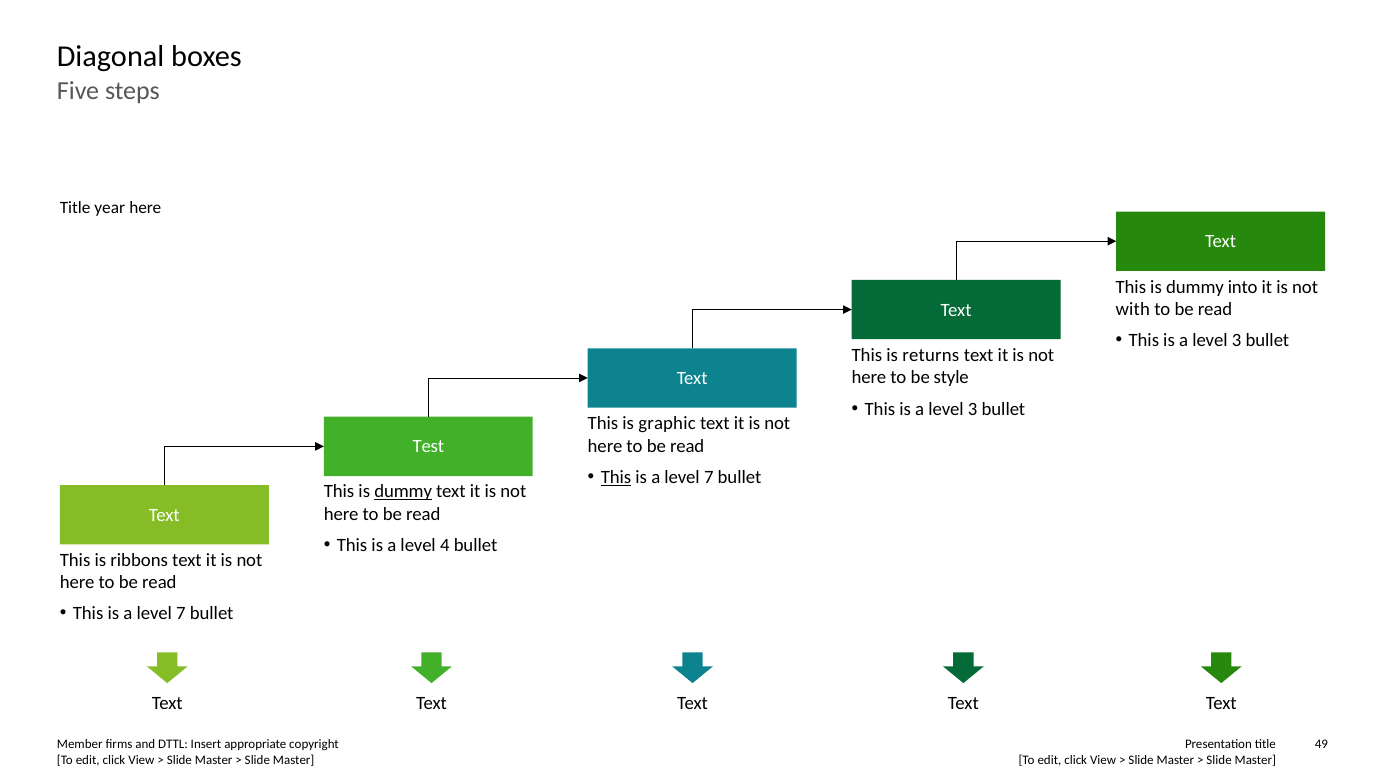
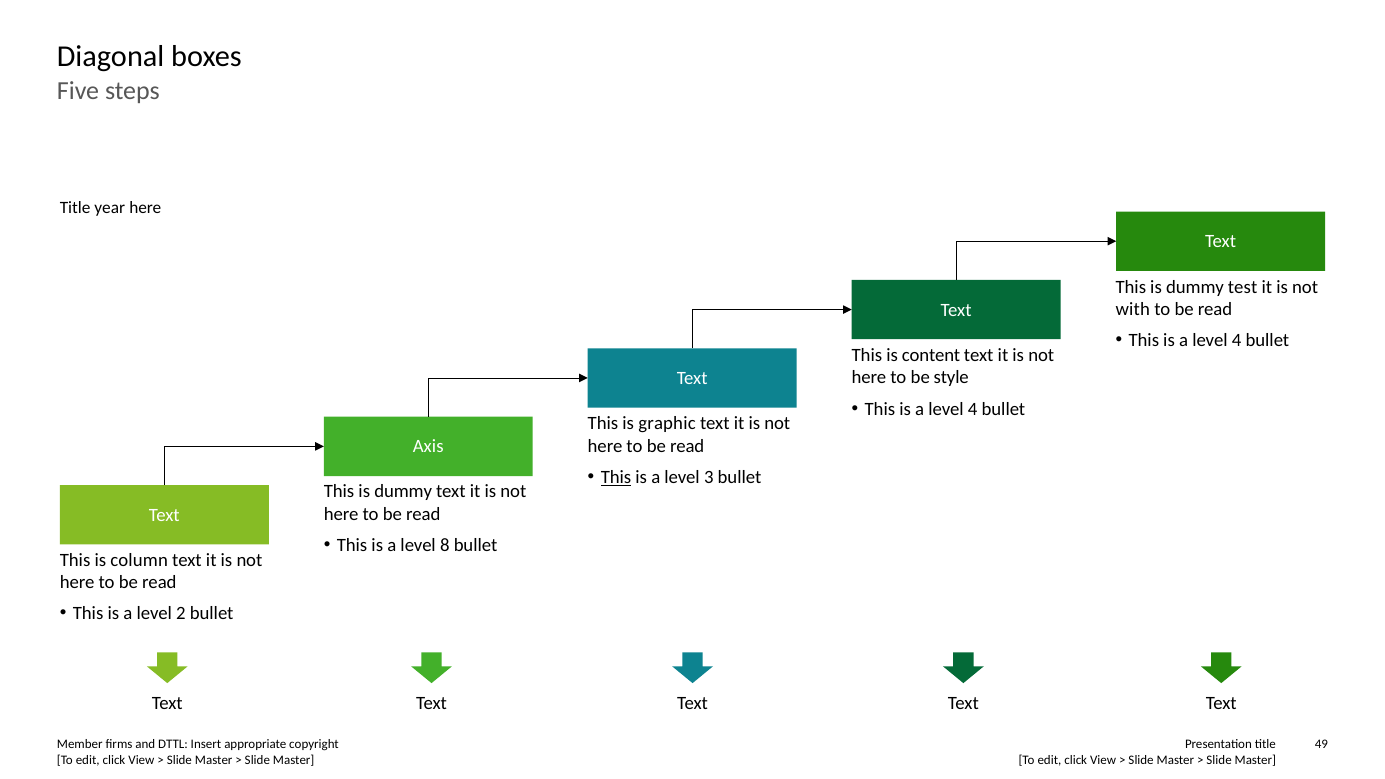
into: into -> test (1243, 287)
3: 3 -> 4 (1237, 341)
returns: returns -> content (931, 355)
3: 3 -> 4 (973, 409)
Test: Test -> Axis (428, 447)
7: 7 -> 3 (709, 477)
dummy underline: present -> none (403, 492)
4: 4 -> 8 (445, 545)
ribbons: ribbons -> column (139, 560)
7: 7 -> 2 (181, 614)
